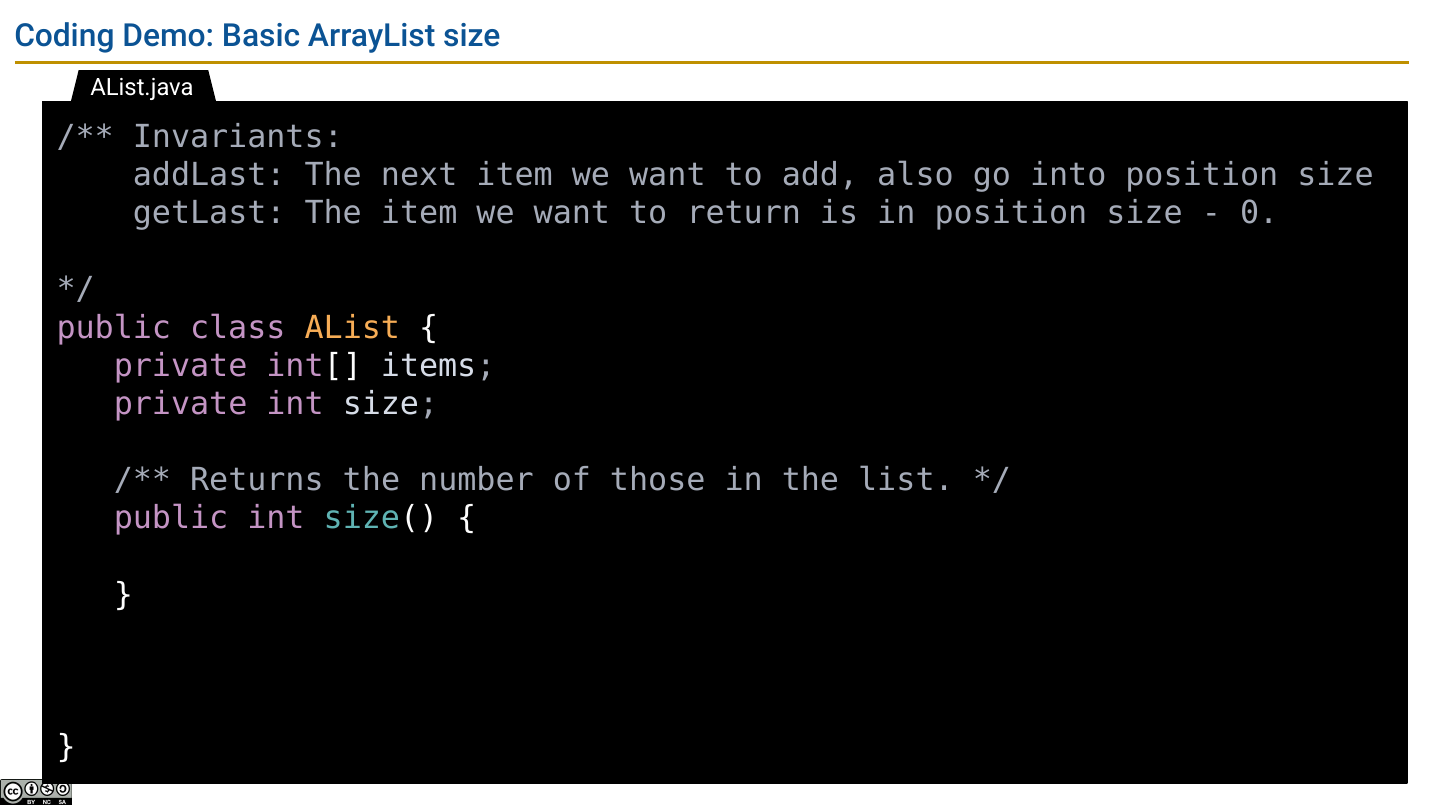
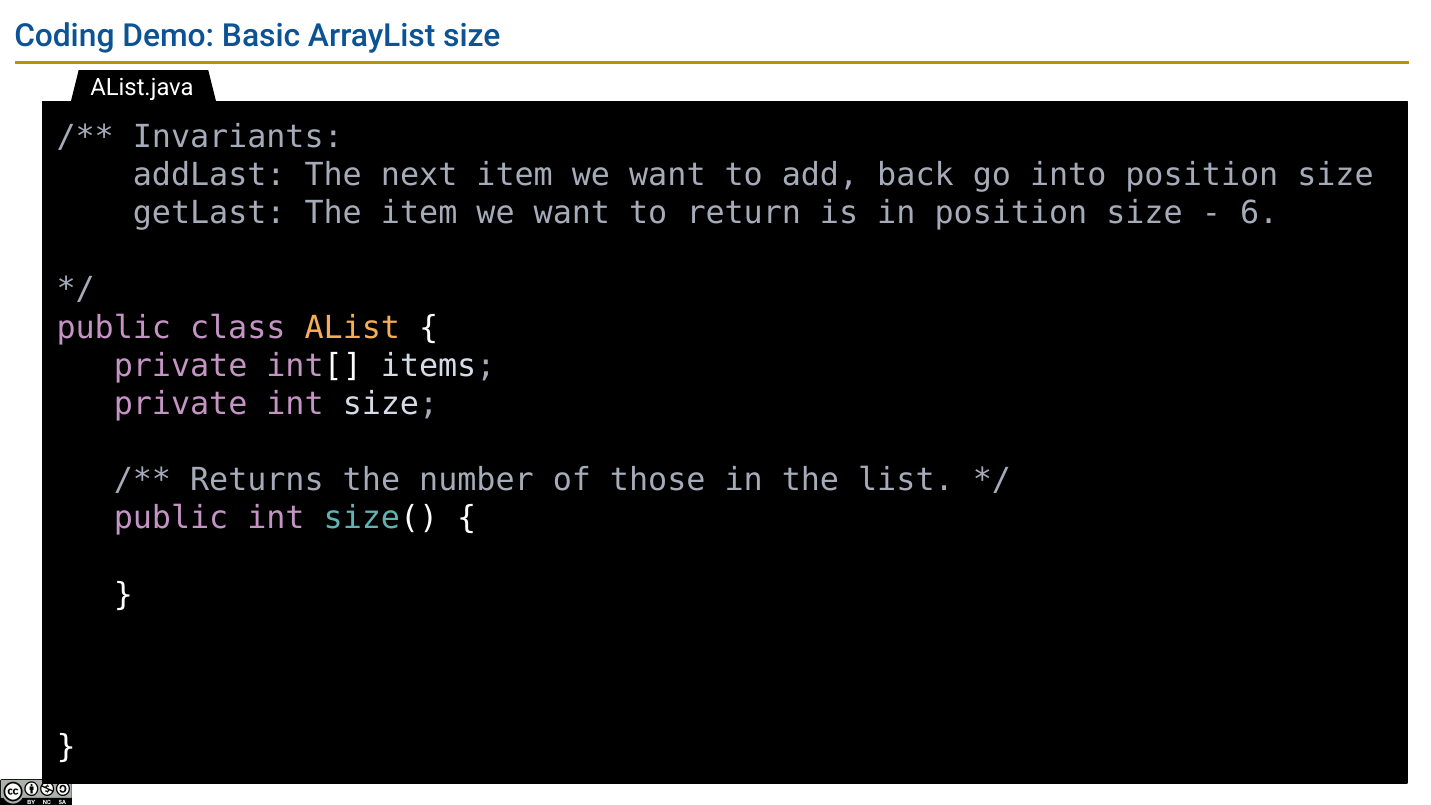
also: also -> back (916, 175)
0: 0 -> 6 (1259, 213)
